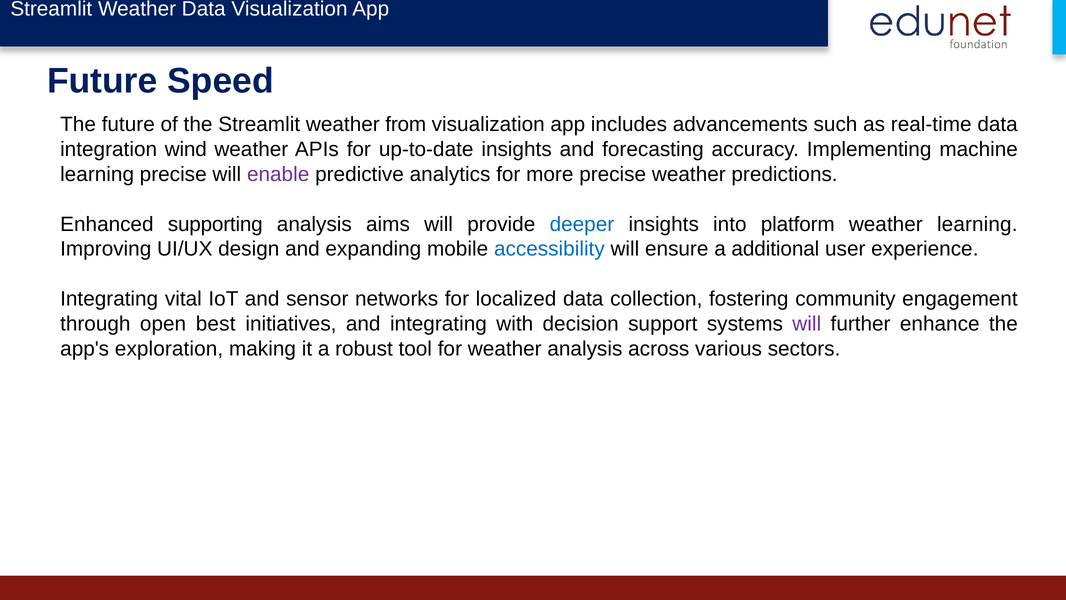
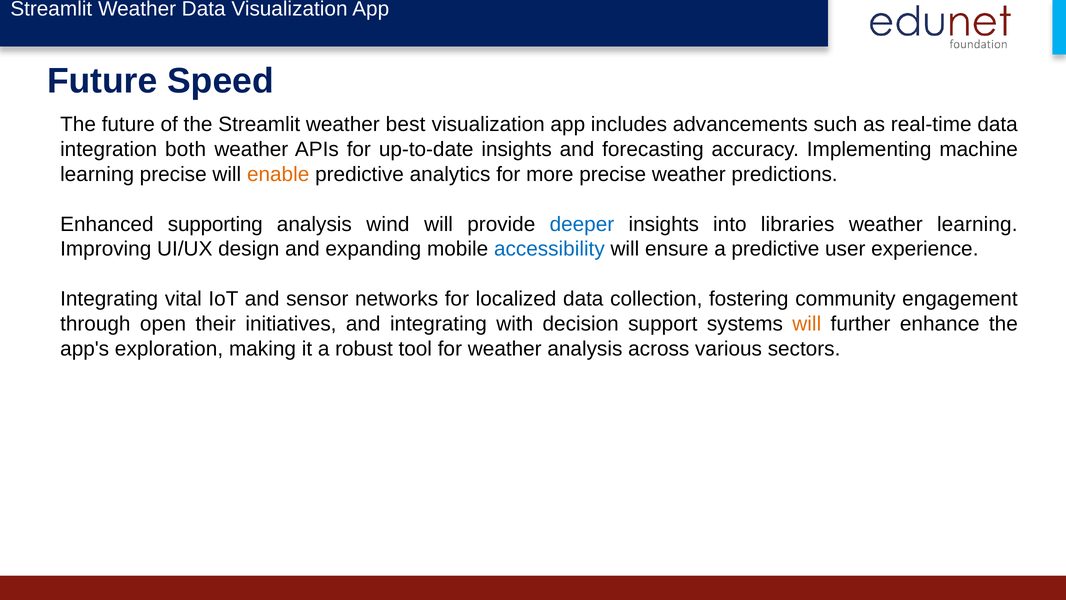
from: from -> best (406, 125)
wind: wind -> both (186, 149)
enable colour: purple -> orange (278, 174)
aims: aims -> wind (388, 224)
platform: platform -> libraries (798, 224)
a additional: additional -> predictive (775, 249)
best: best -> their (216, 324)
will colour: purple -> orange (807, 324)
